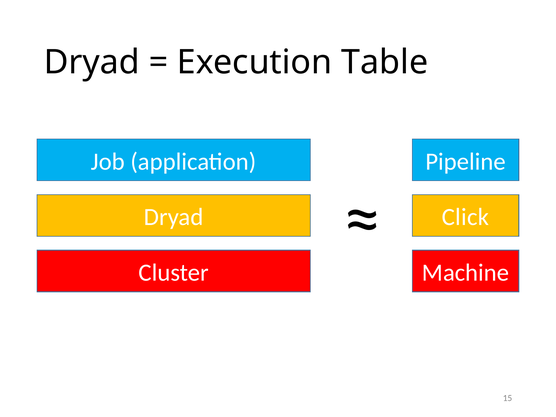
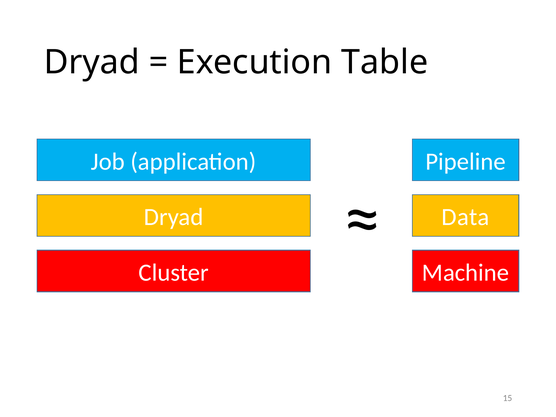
Click: Click -> Data (465, 217)
